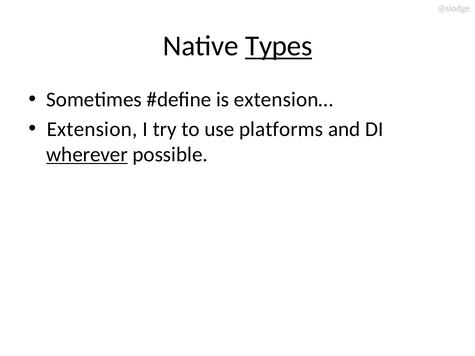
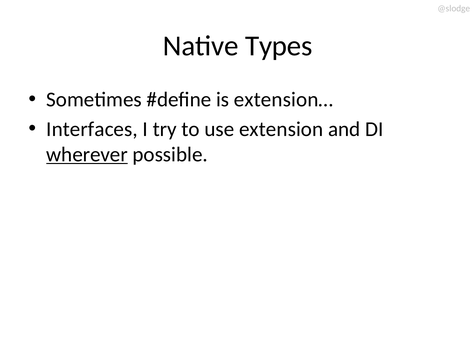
Types underline: present -> none (279, 46)
Extension: Extension -> Interfaces (92, 129)
platforms: platforms -> extension (281, 129)
